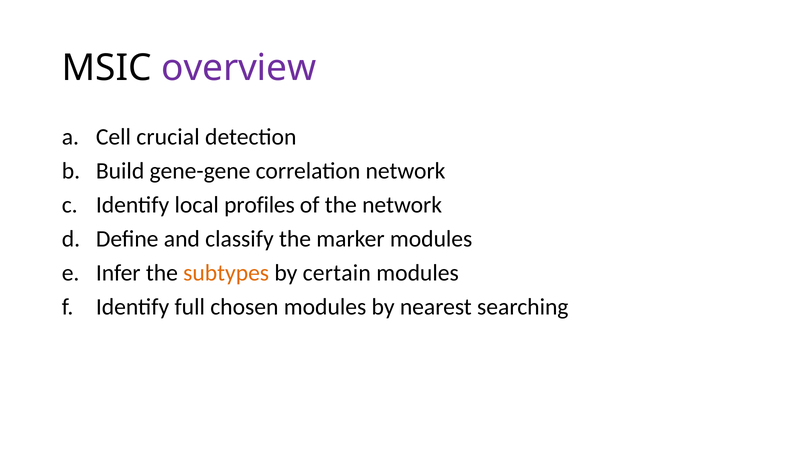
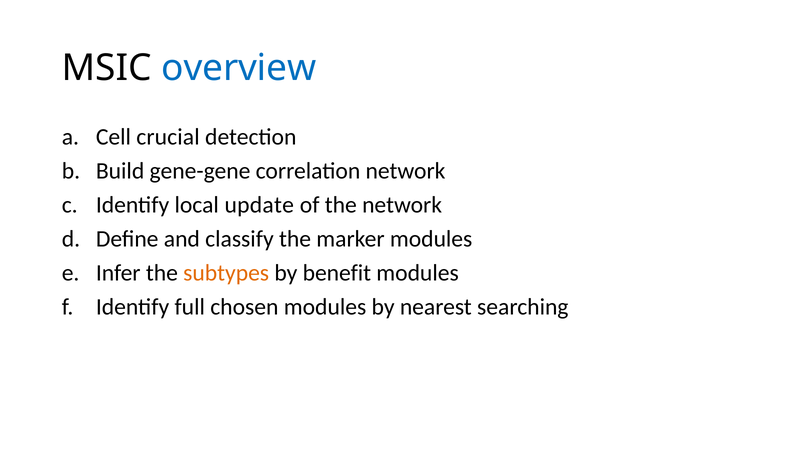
overview colour: purple -> blue (239, 68)
profiles: profiles -> update (259, 205)
certain: certain -> benefit (337, 273)
